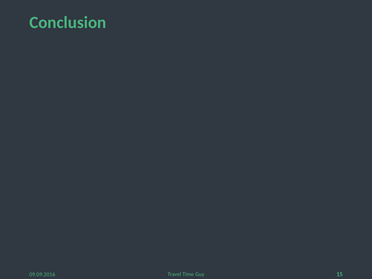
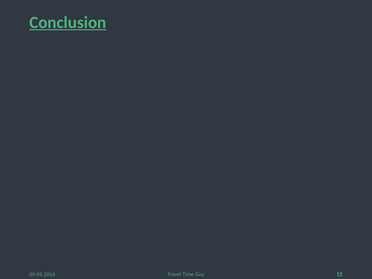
Conclusion underline: none -> present (68, 22)
